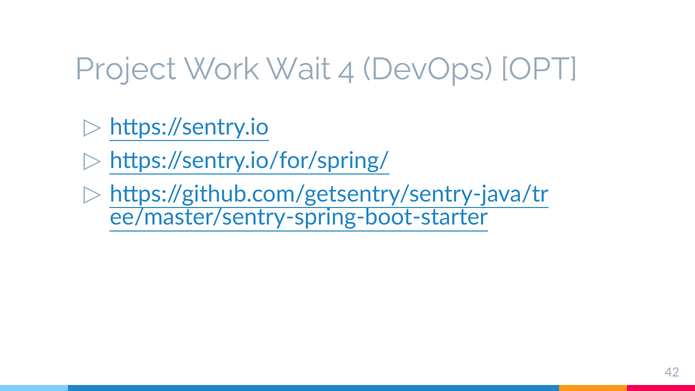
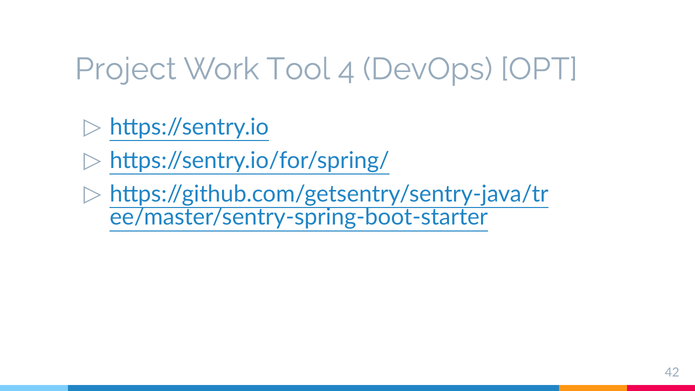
Wait: Wait -> Tool (298, 69)
